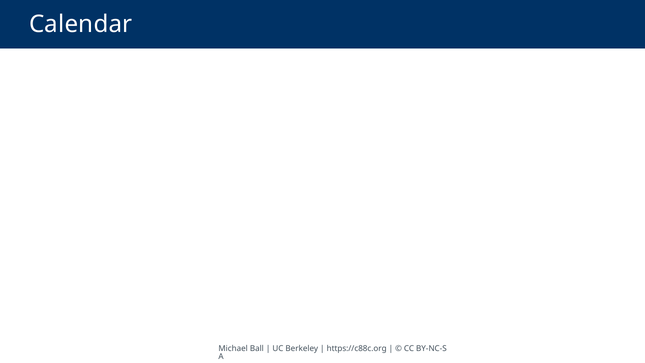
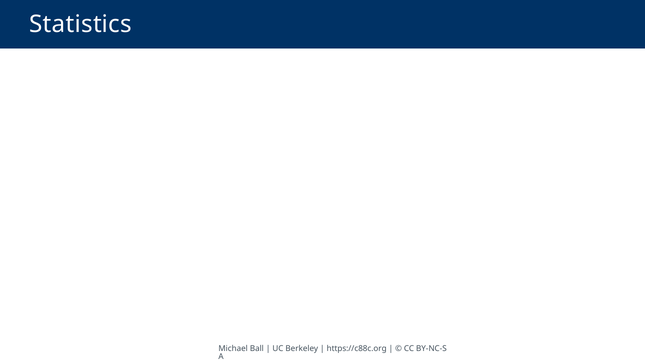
Calendar: Calendar -> Statistics (81, 24)
